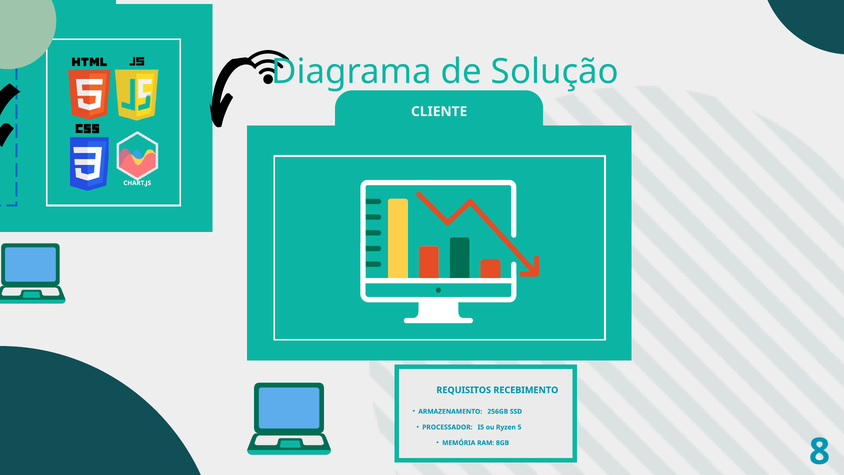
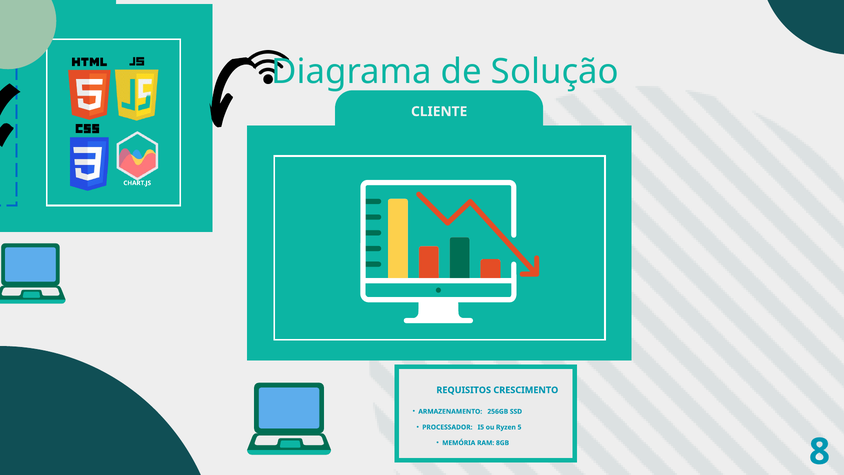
RECEBIMENTO: RECEBIMENTO -> CRESCIMENTO (526, 390)
